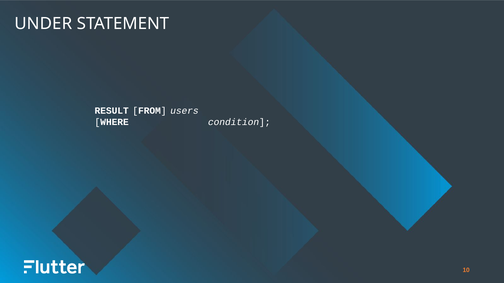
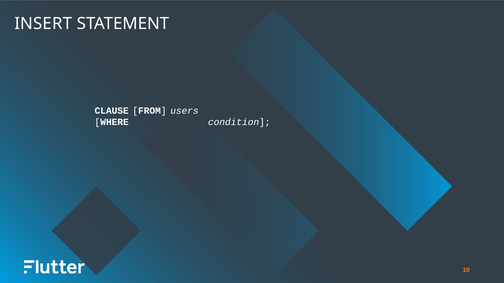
UNDER: UNDER -> INSERT (43, 24)
RESULT: RESULT -> CLAUSE (112, 111)
